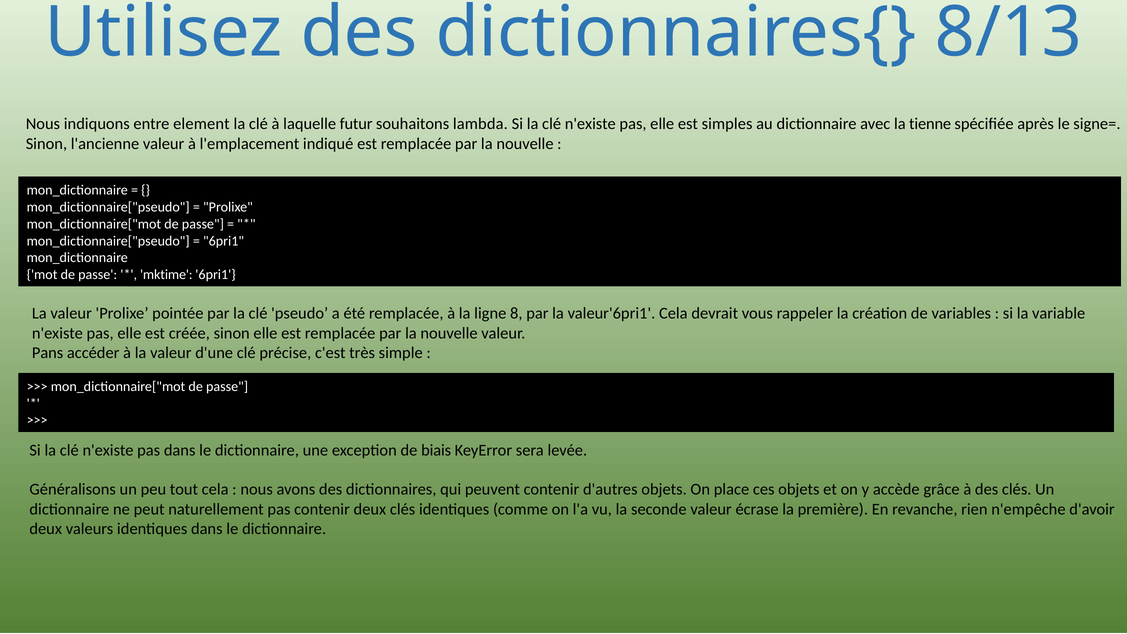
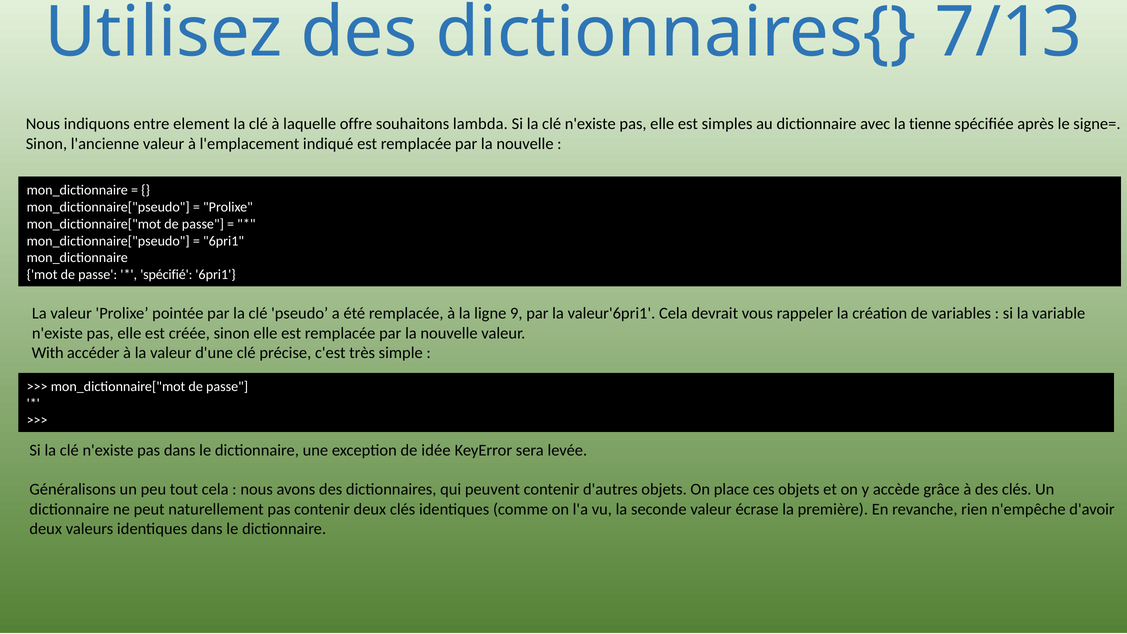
8/13: 8/13 -> 7/13 (1008, 32)
futur: futur -> offre (356, 124)
mktime: mktime -> spécifié (166, 275)
8: 8 -> 9 (516, 314)
Pans: Pans -> With (48, 353)
biais: biais -> idée (436, 450)
